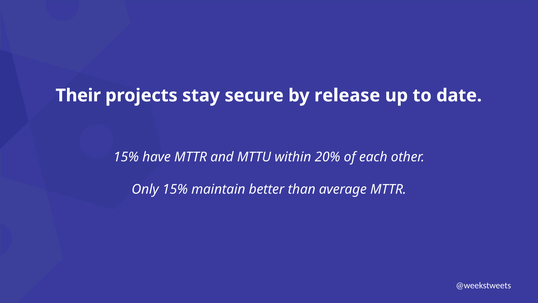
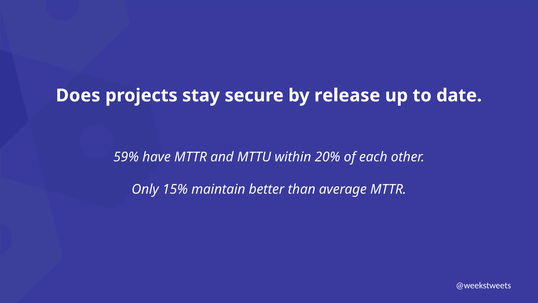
Their: Their -> Does (78, 95)
15%: 15% -> 59% (126, 157)
